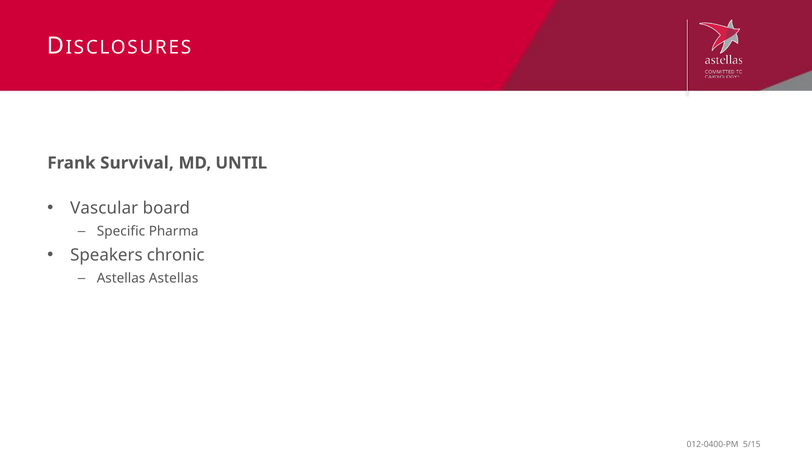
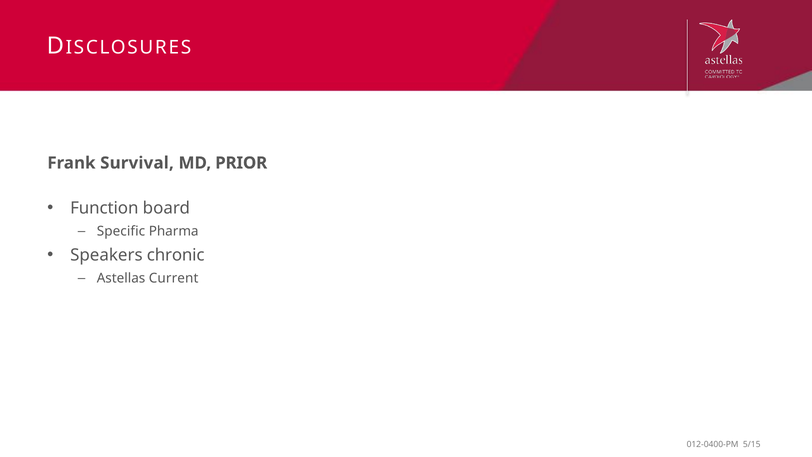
UNTIL: UNTIL -> PRIOR (241, 163)
Vascular: Vascular -> Function (104, 208)
Astellas Astellas: Astellas -> Current (174, 278)
